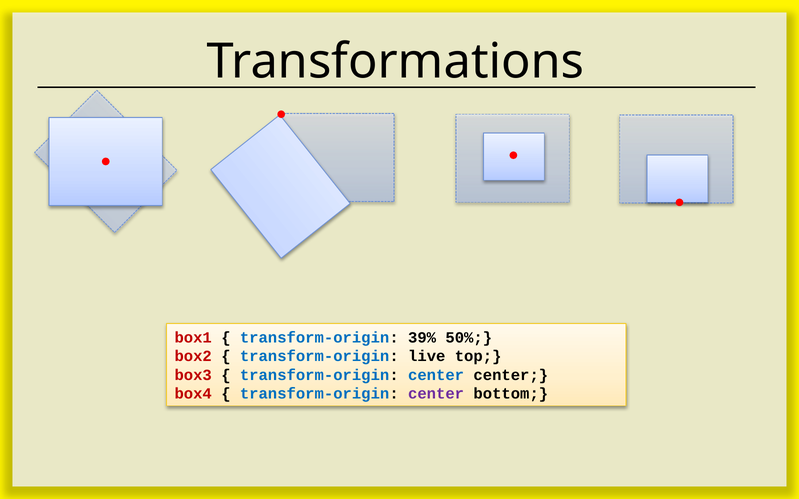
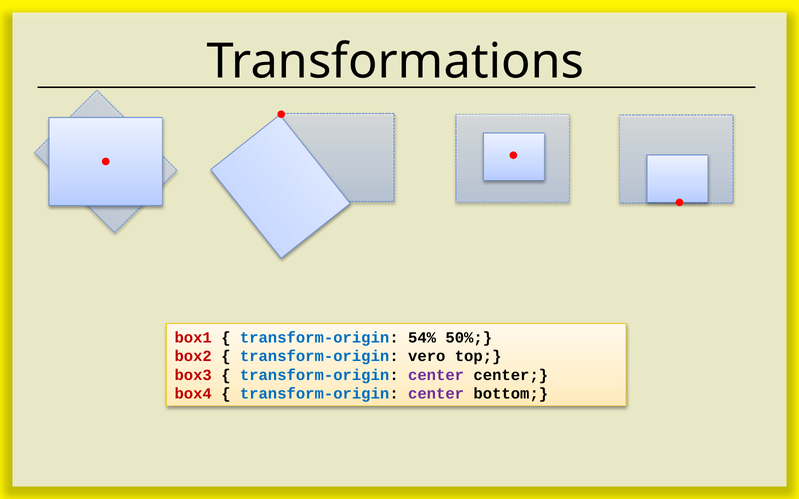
39%: 39% -> 54% (422, 338)
live: live -> vero (427, 357)
center colour: blue -> purple (436, 375)
